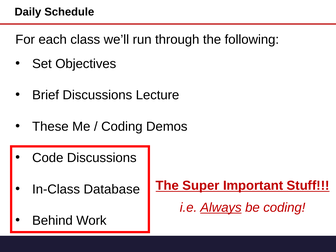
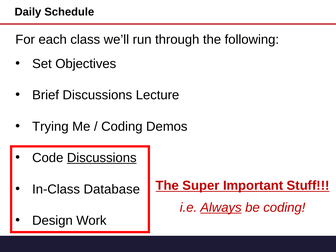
These: These -> Trying (50, 126)
Discussions underline: none -> present (102, 158)
Behind: Behind -> Design (52, 221)
